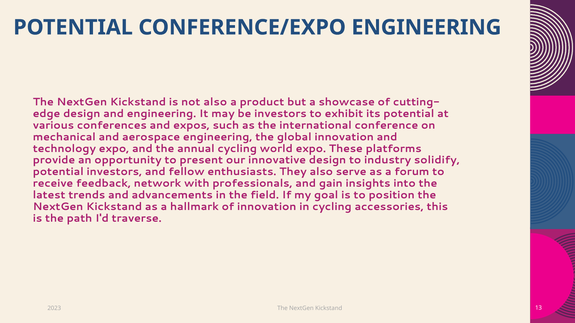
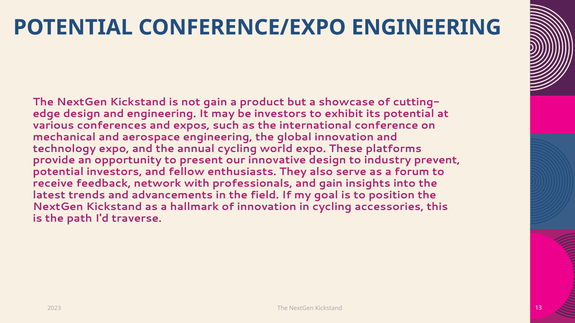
not also: also -> gain (215, 102)
solidify: solidify -> prevent (437, 160)
